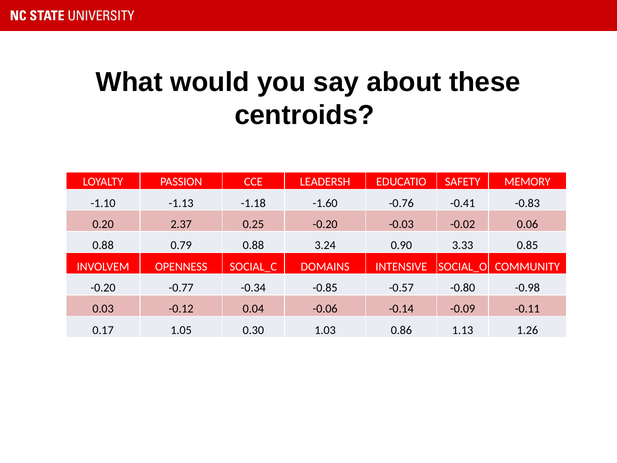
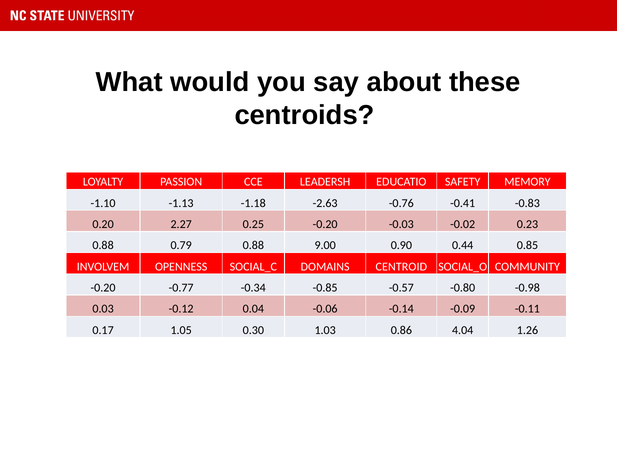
-1.60: -1.60 -> -2.63 (325, 203)
2.37: 2.37 -> 2.27 (181, 224)
0.06: 0.06 -> 0.23 (527, 224)
3.24: 3.24 -> 9.00 (325, 245)
3.33: 3.33 -> 0.44 (463, 245)
INTENSIVE: INTENSIVE -> CENTROID (401, 267)
1.13: 1.13 -> 4.04 (463, 330)
